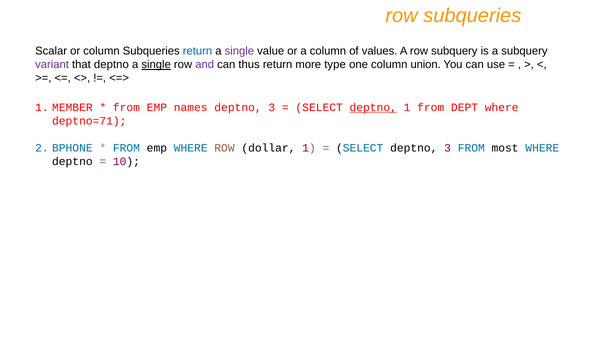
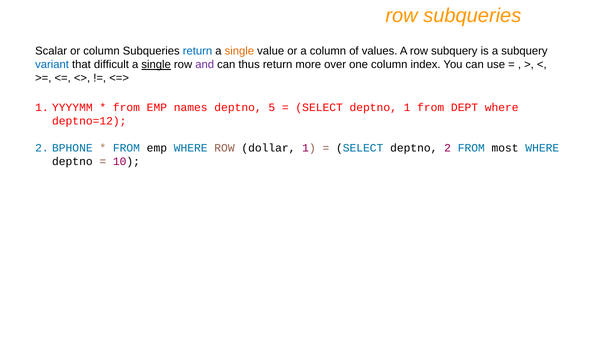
single colour: purple -> orange (239, 51)
variant colour: purple -> blue (52, 65)
that deptno: deptno -> difficult (111, 65)
type: type -> over (335, 65)
union: union -> index (426, 65)
MEMBER: MEMBER -> YYYYMM (72, 107)
3: 3 -> 5 (272, 107)
deptno underline: present -> none (373, 107)
deptno=71: deptno=71 -> deptno=12 (89, 121)
SELECT deptno 3: 3 -> 2 (448, 148)
